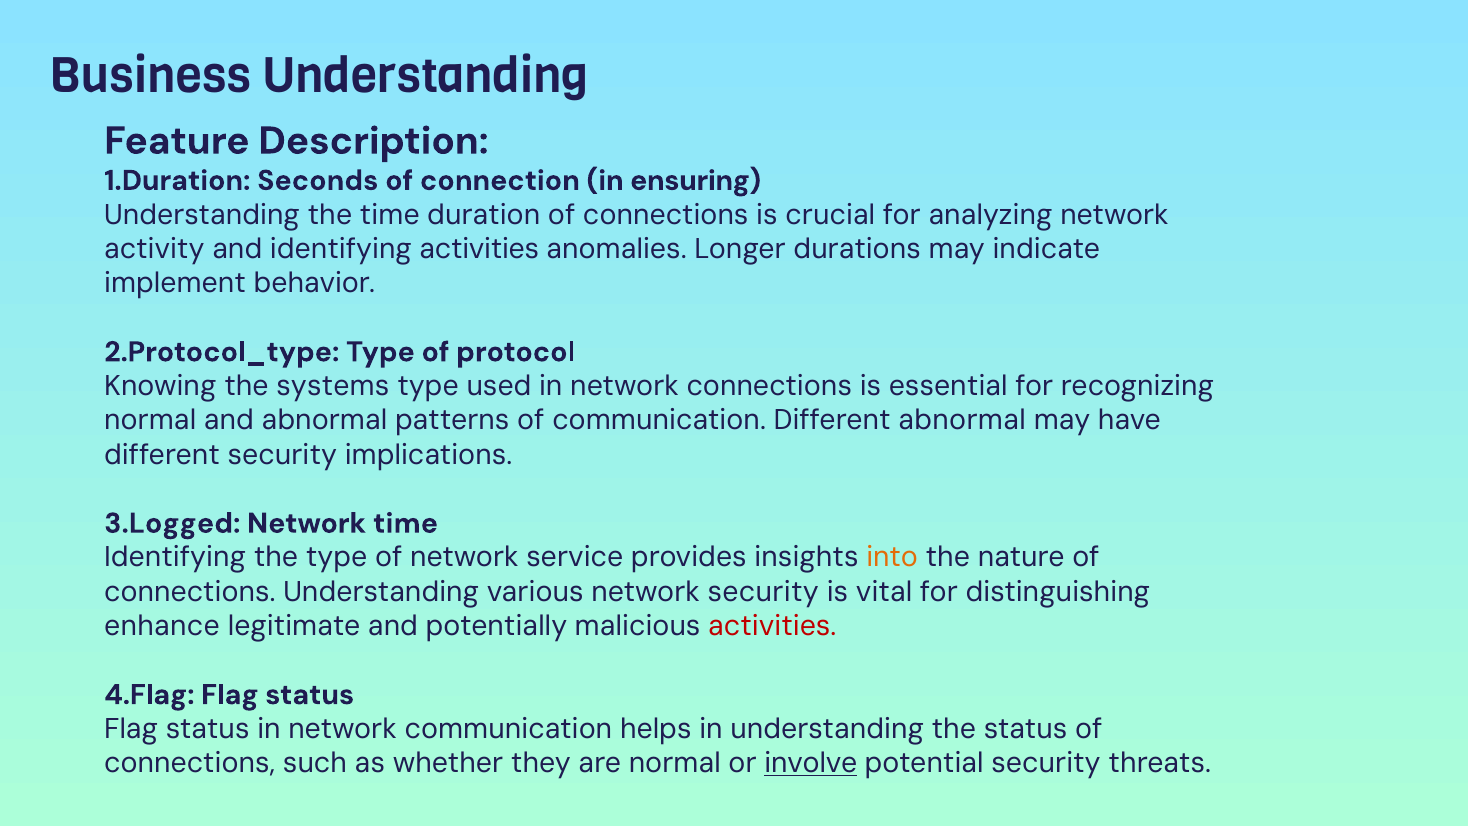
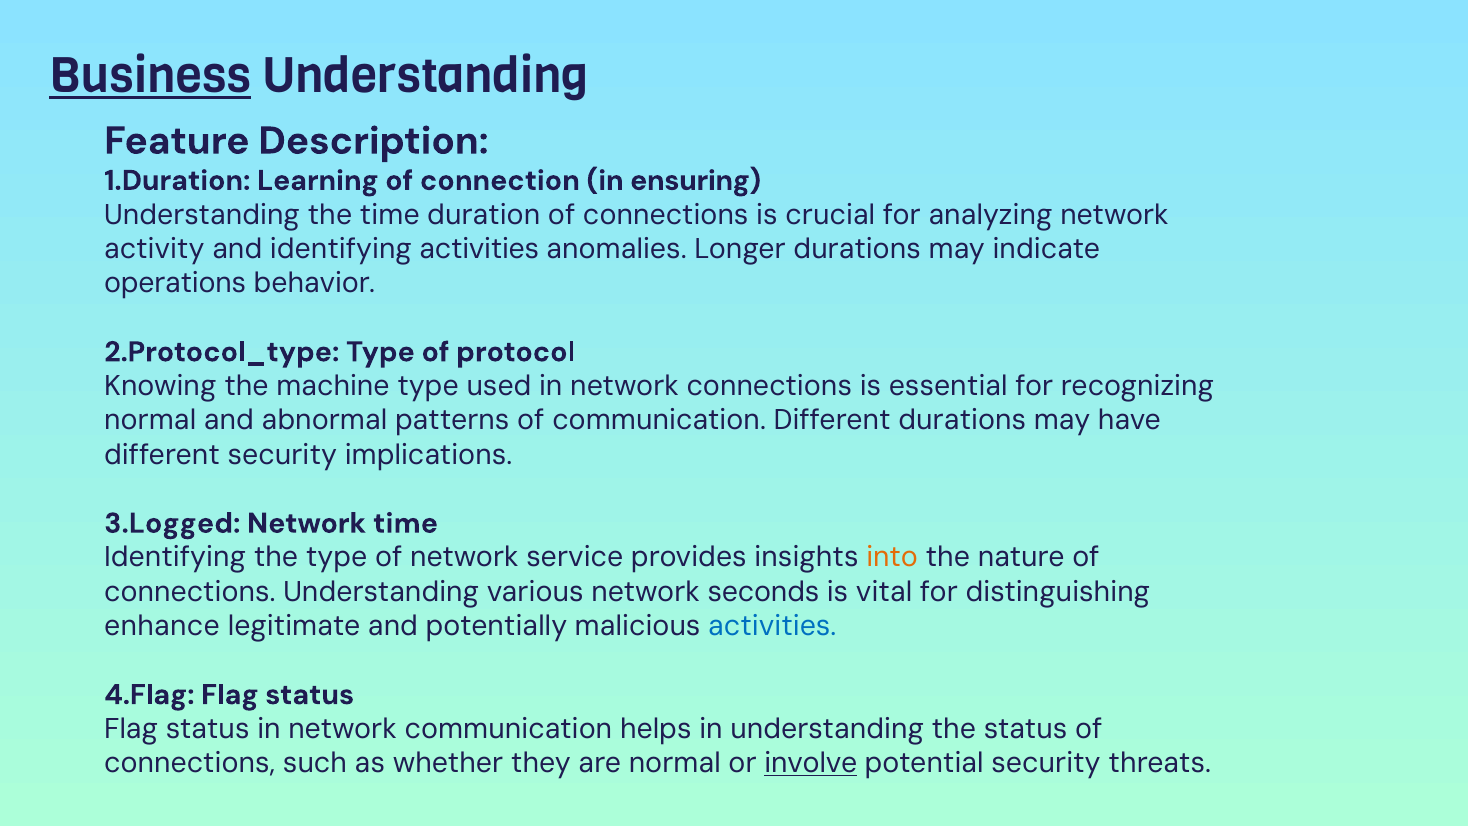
Business underline: none -> present (150, 76)
Seconds: Seconds -> Learning (318, 180)
implement: implement -> operations (175, 283)
systems: systems -> machine (333, 386)
Different abnormal: abnormal -> durations (962, 420)
network security: security -> seconds (763, 592)
activities colour: red -> blue (772, 626)
